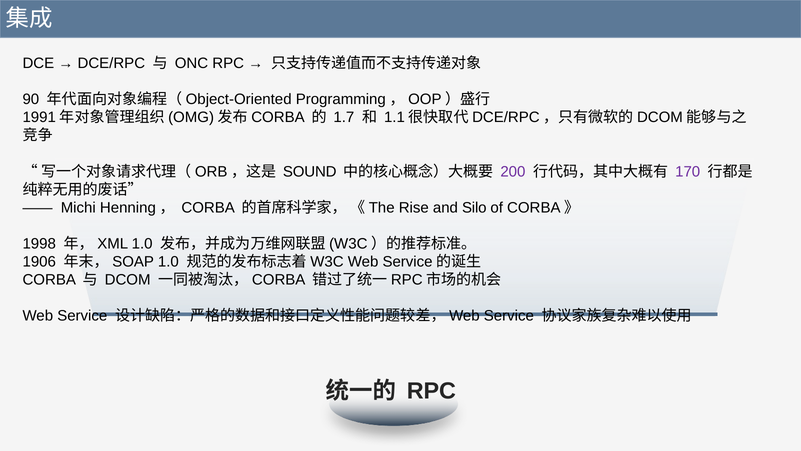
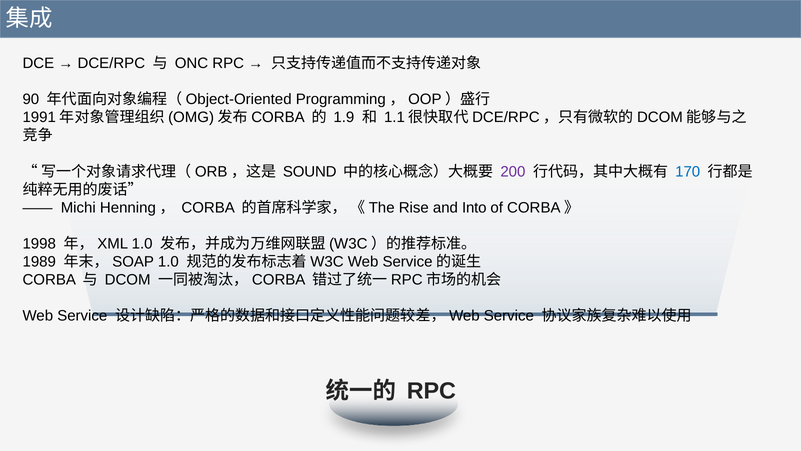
1.7: 1.7 -> 1.9 (344, 117)
170 colour: purple -> blue (688, 171)
Silo: Silo -> Into (474, 207)
1906: 1906 -> 1989 (39, 261)
